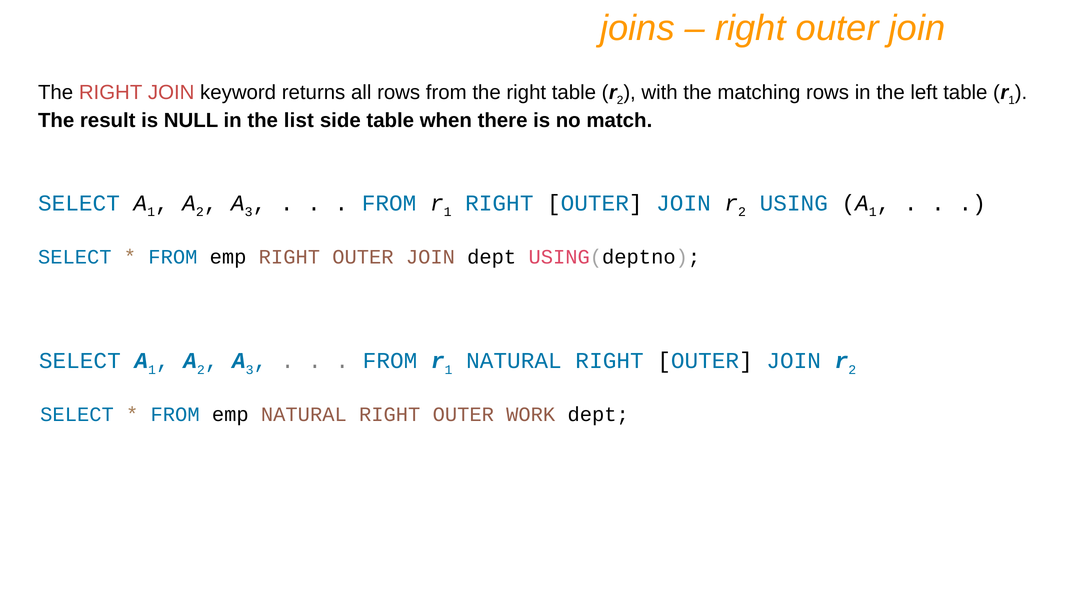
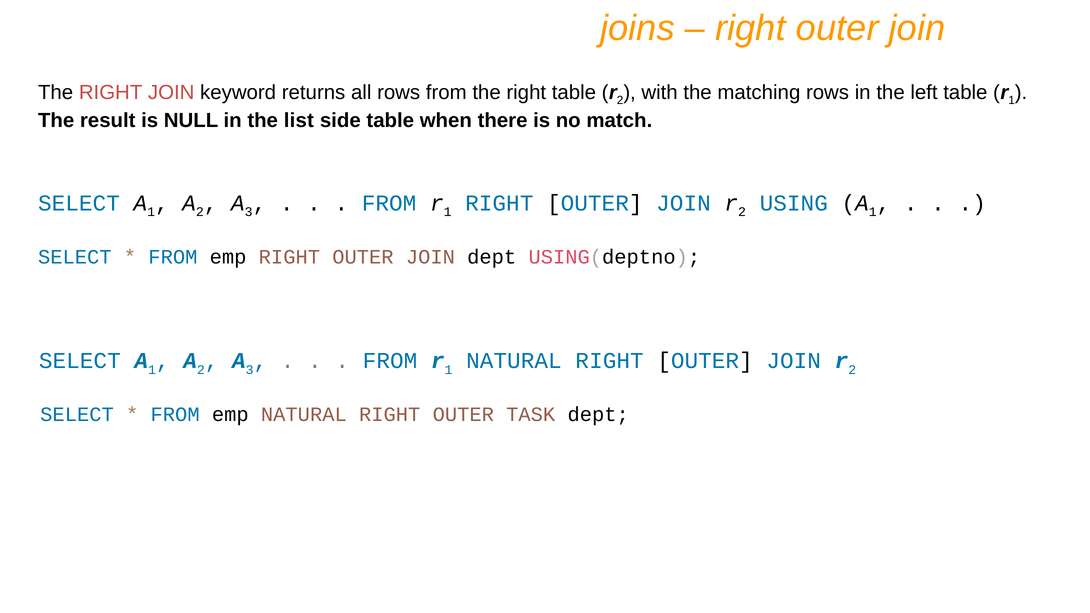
WORK: WORK -> TASK (531, 414)
